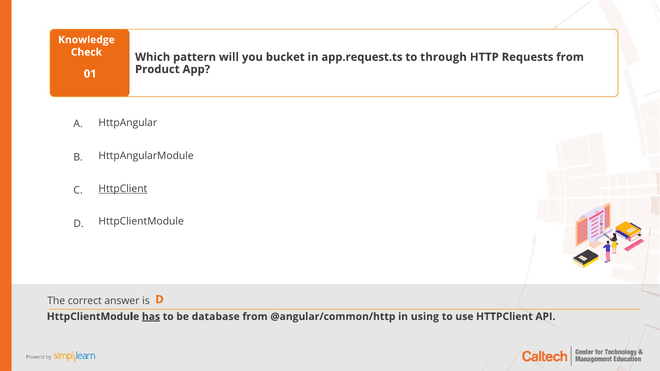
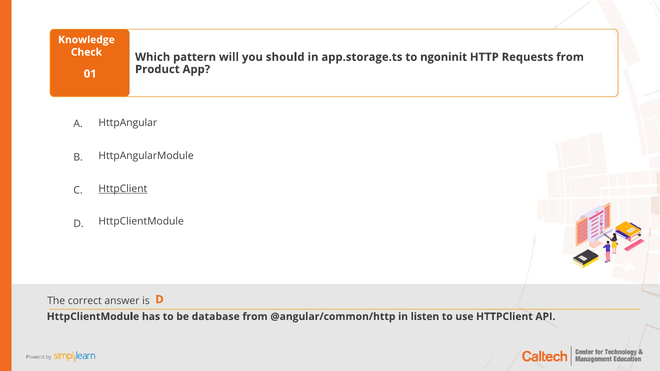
bucket: bucket -> should (285, 57)
app.request.ts: app.request.ts -> app.storage.ts (362, 57)
through: through -> ngoninit (444, 57)
has underline: present -> none (151, 317)
using: using -> listen (425, 317)
